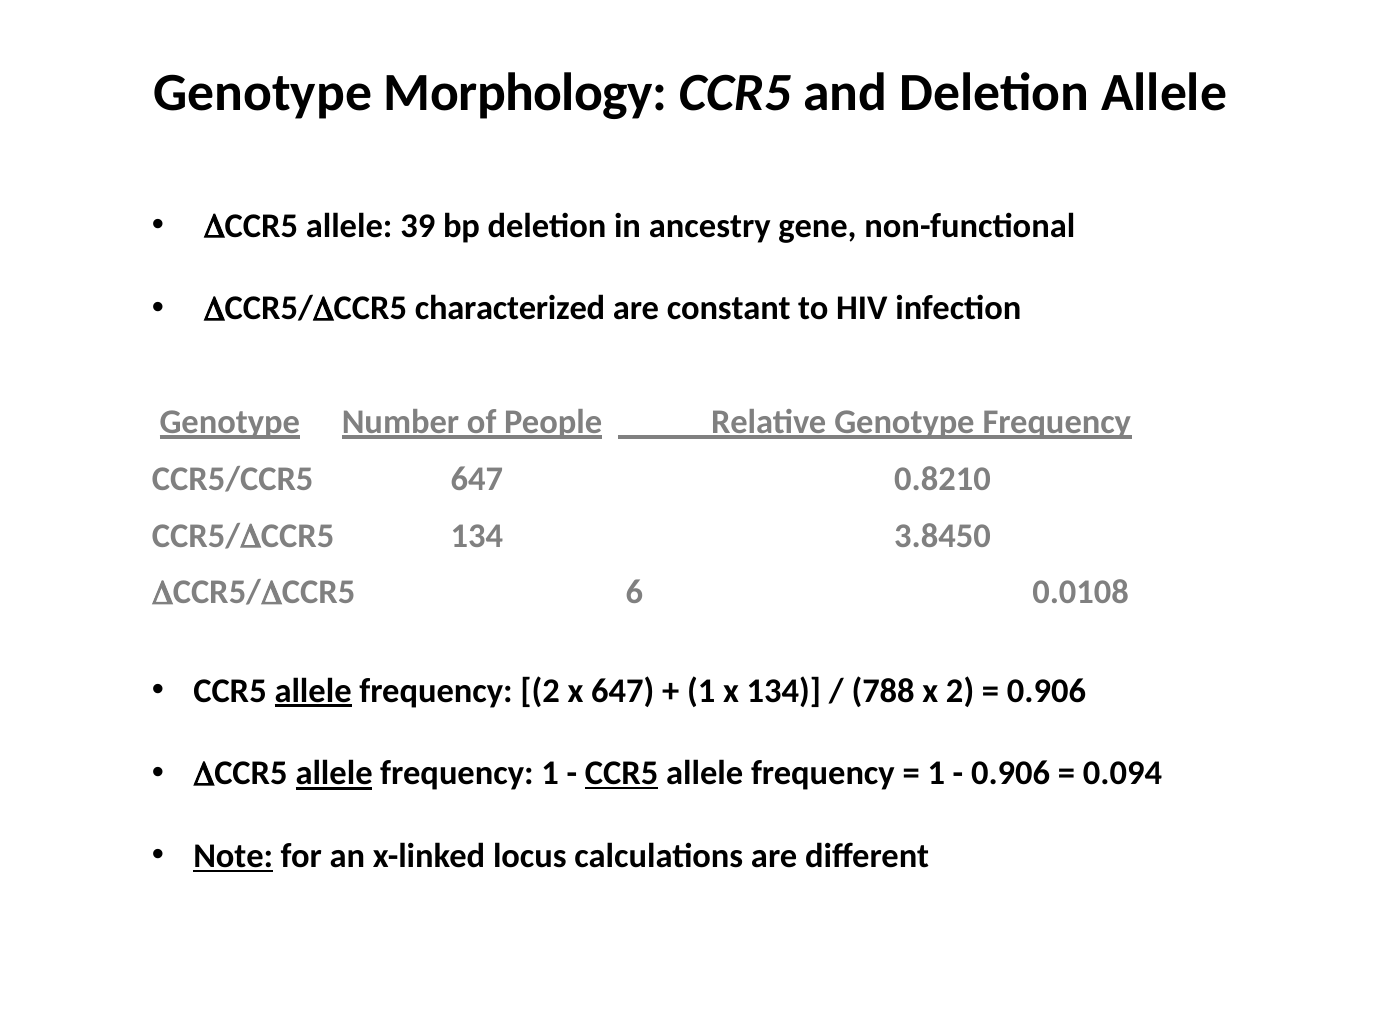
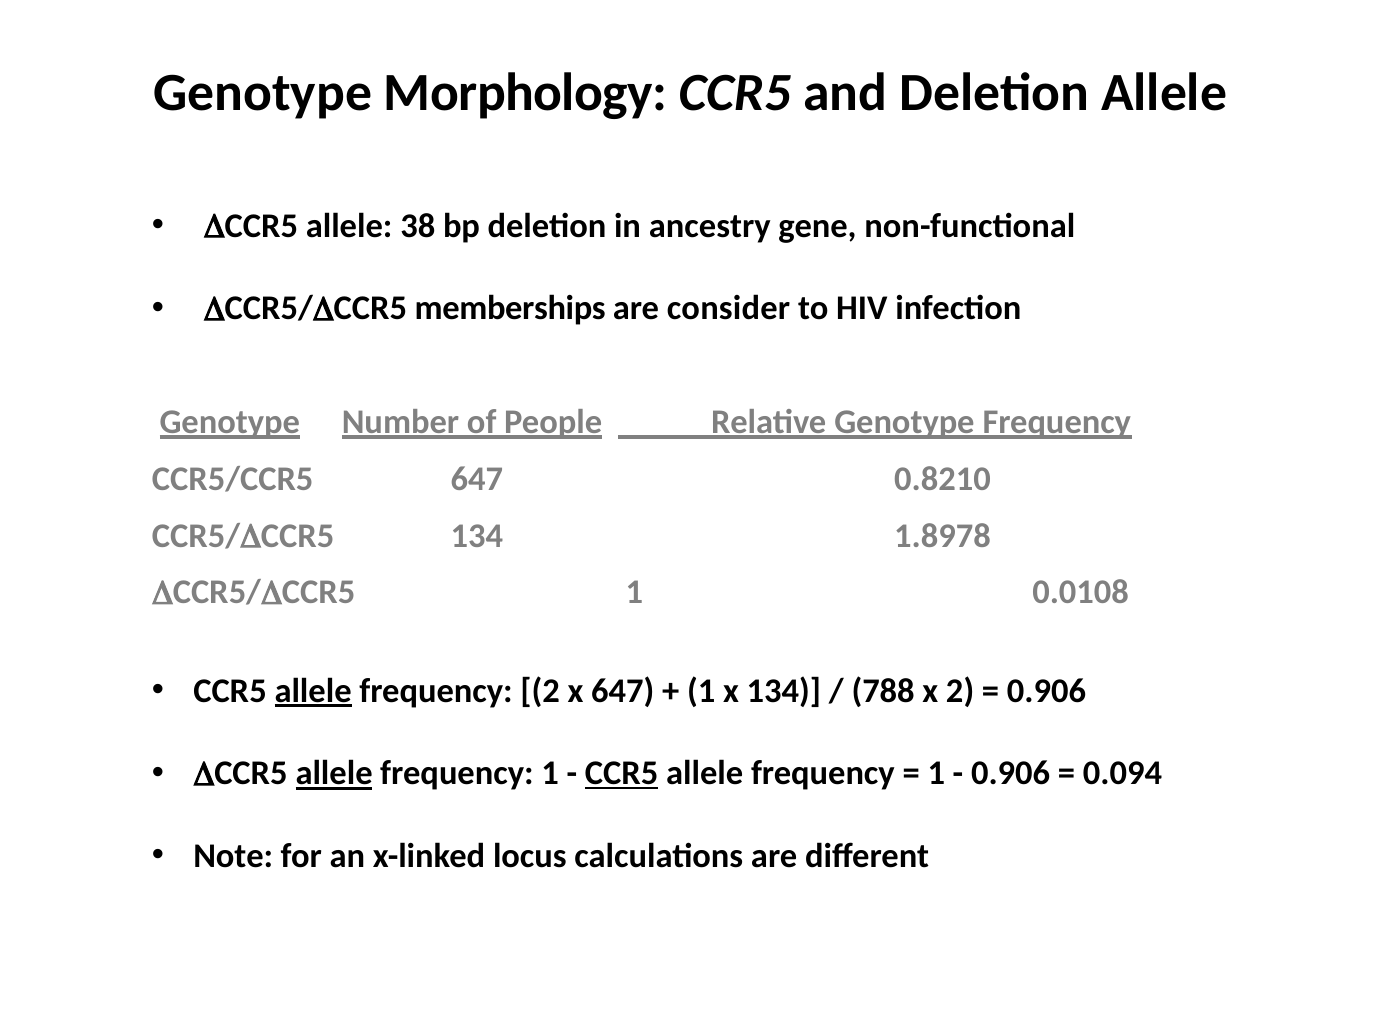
39: 39 -> 38 (418, 226)
characterized: characterized -> memberships (510, 309)
constant: constant -> consider (729, 309)
3.8450: 3.8450 -> 1.8978 (942, 536)
DCCR5/DCCR5 6: 6 -> 1 (634, 592)
Note underline: present -> none (233, 856)
